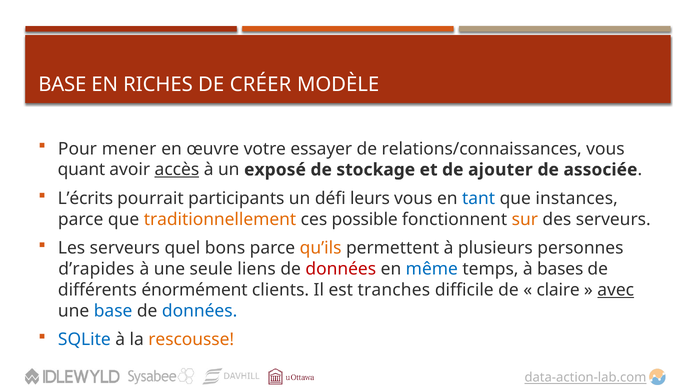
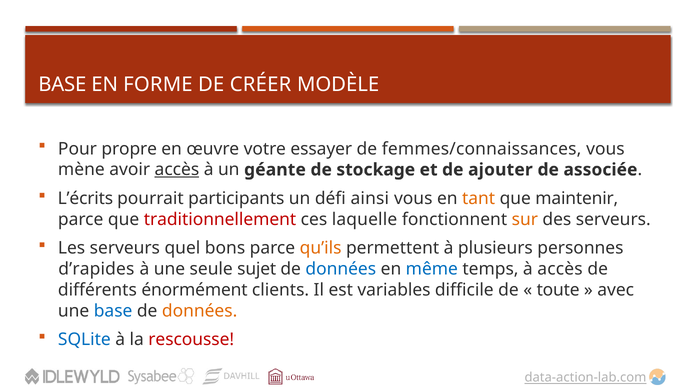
RICHES: RICHES -> FORME (158, 85)
mener: mener -> propre (129, 149)
relations/connaissances: relations/connaissances -> femmes/connaissances (482, 149)
quant: quant -> mène (81, 169)
exposé: exposé -> géante (275, 169)
leurs: leurs -> ainsi (370, 198)
tant colour: blue -> orange (479, 198)
instances: instances -> maintenir (577, 198)
traditionnellement colour: orange -> red (220, 219)
possible: possible -> laquelle (364, 219)
liens: liens -> sujet (257, 269)
données colour: red -> blue (341, 269)
à bases: bases -> accès (560, 269)
tranches: tranches -> variables (394, 290)
claire: claire -> toute (558, 290)
avec underline: present -> none (616, 290)
données colour: blue -> orange (200, 310)
rescousse colour: orange -> red (191, 339)
